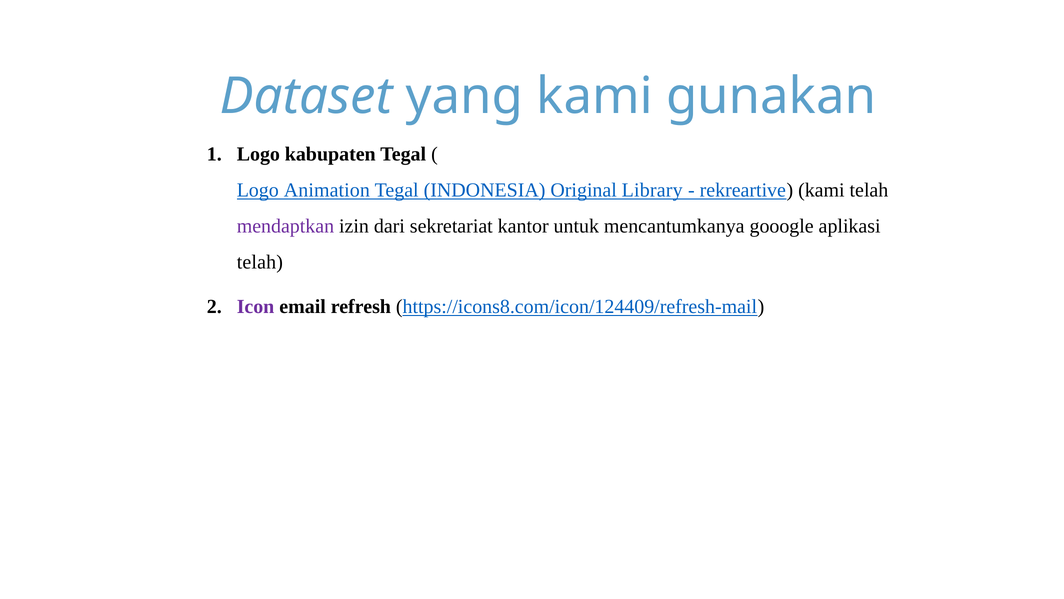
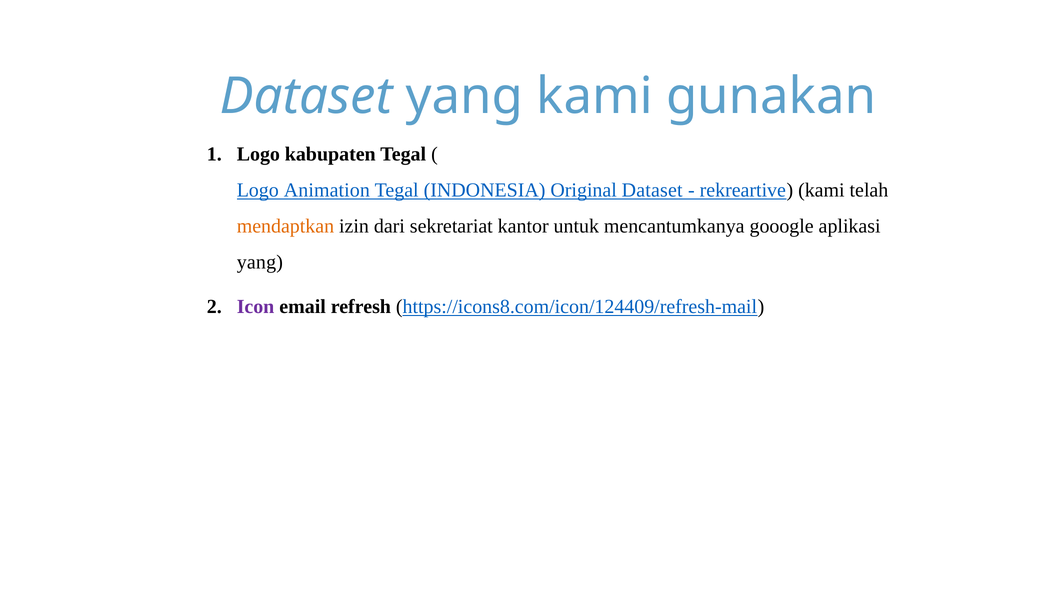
Original Library: Library -> Dataset (652, 190)
mendaptkan colour: purple -> orange (285, 226)
telah: telah -> yang (260, 262)
